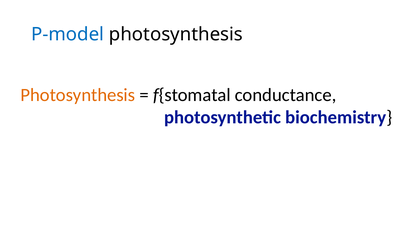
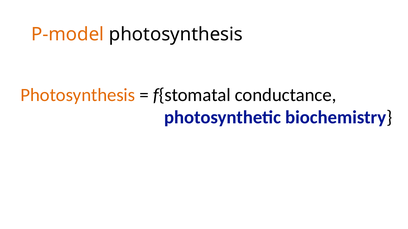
P-model colour: blue -> orange (68, 34)
